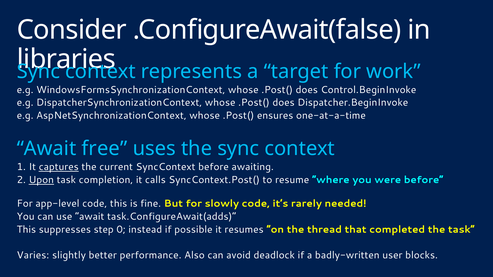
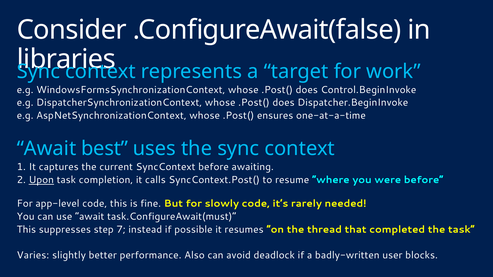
free: free -> best (105, 149)
captures underline: present -> none (59, 167)
task.ConfigureAwait(adds: task.ConfigureAwait(adds -> task.ConfigureAwait(must (172, 217)
0: 0 -> 7 (121, 230)
